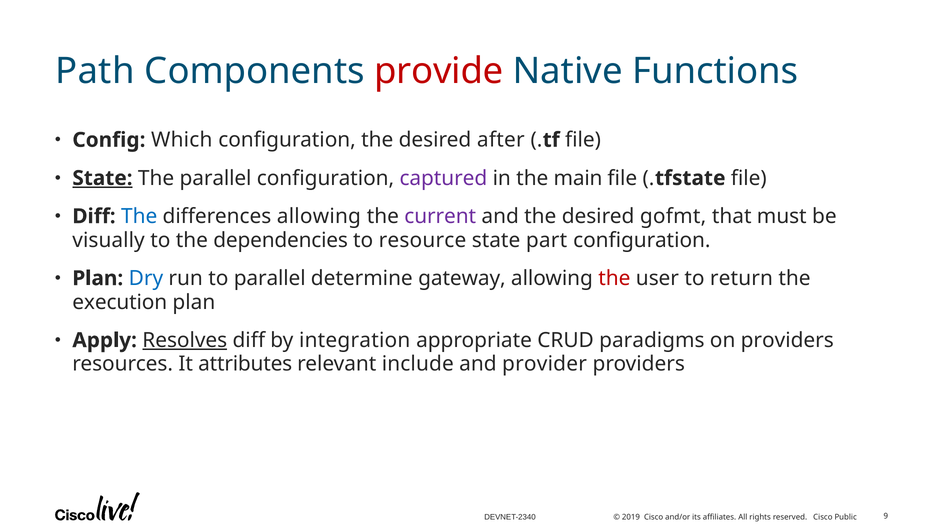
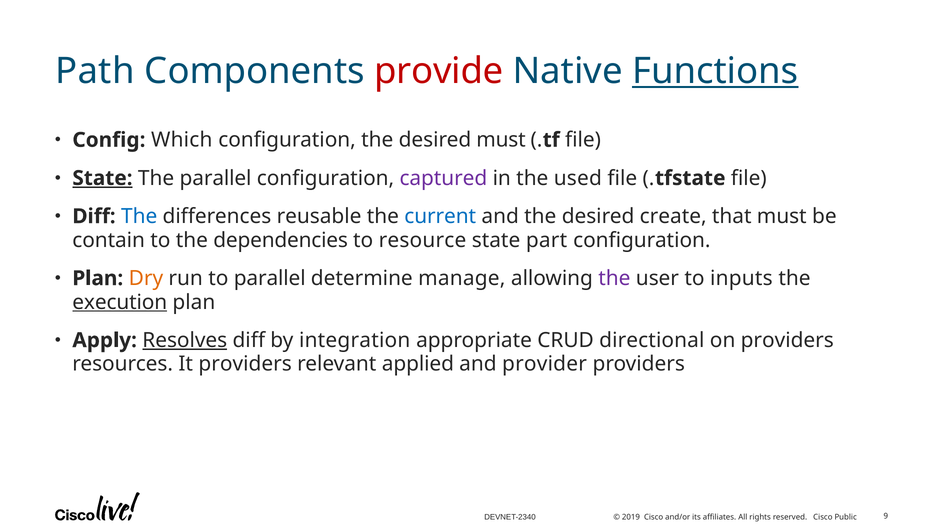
Functions underline: none -> present (715, 71)
desired after: after -> must (501, 140)
main: main -> used (578, 178)
differences allowing: allowing -> reusable (319, 216)
current colour: purple -> blue (440, 216)
gofmt: gofmt -> create (673, 216)
visually: visually -> contain (109, 240)
Dry colour: blue -> orange (146, 278)
gateway: gateway -> manage (462, 278)
the colour: red -> purple (614, 278)
return: return -> inputs (741, 278)
execution underline: none -> present (120, 302)
paradigms: paradigms -> directional (652, 340)
It attributes: attributes -> providers (245, 364)
include: include -> applied (418, 364)
